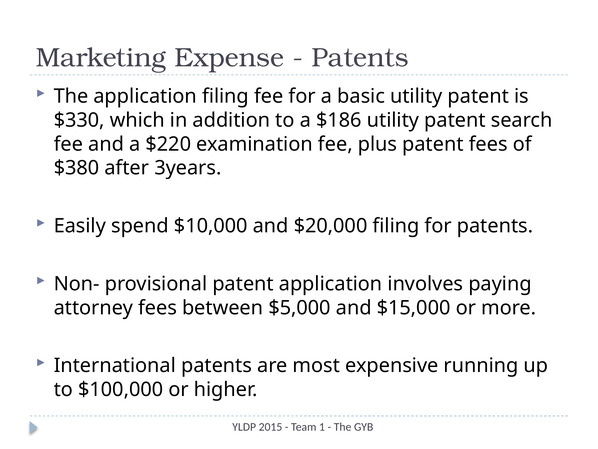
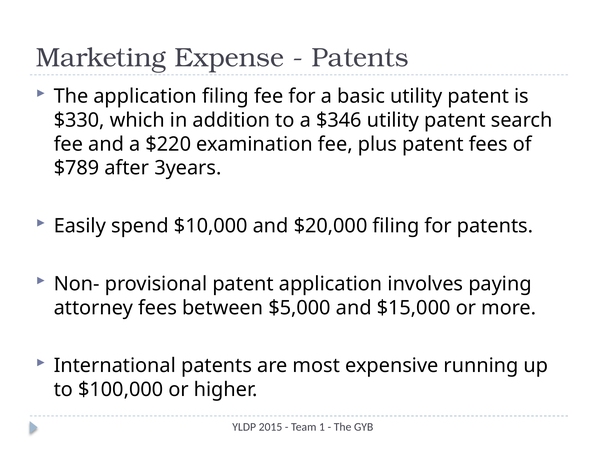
$186: $186 -> $346 (339, 120)
$380: $380 -> $789 (77, 168)
